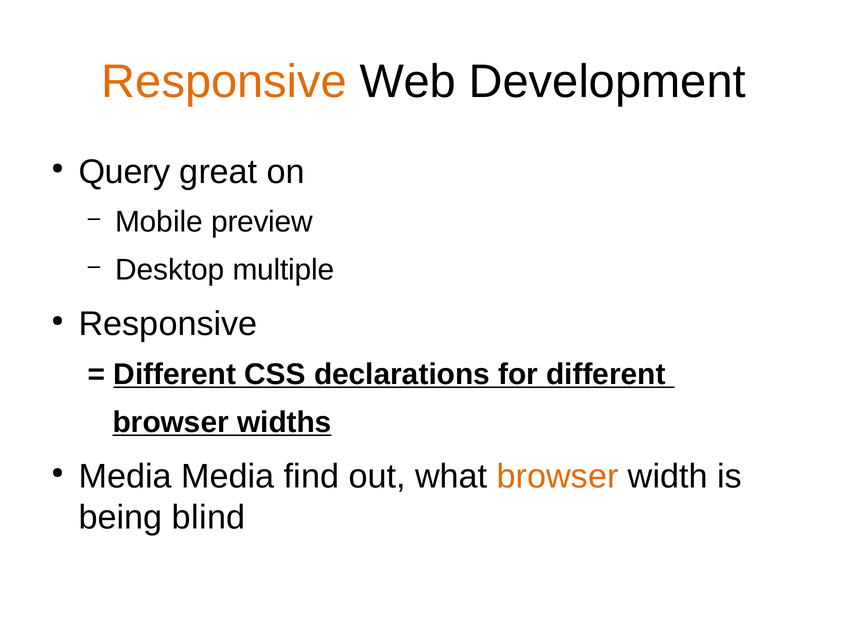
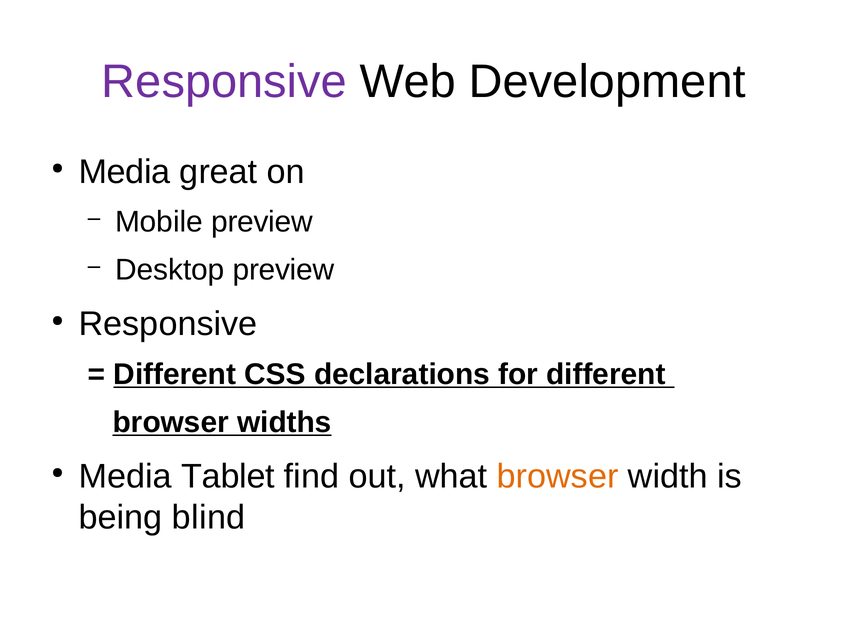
Responsive colour: orange -> purple (224, 82)
Query: Query -> Media (125, 172)
Desktop multiple: multiple -> preview (284, 270)
Media Media: Media -> Tablet (228, 476)
